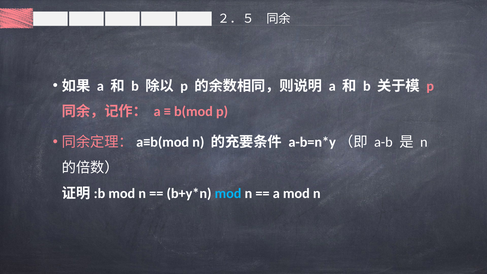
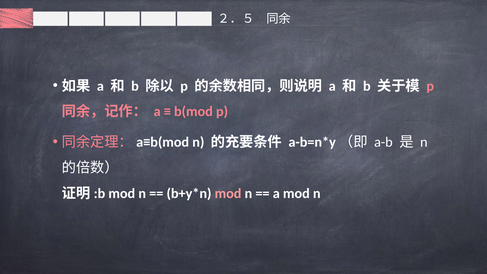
mod colour: light blue -> pink (228, 193)
